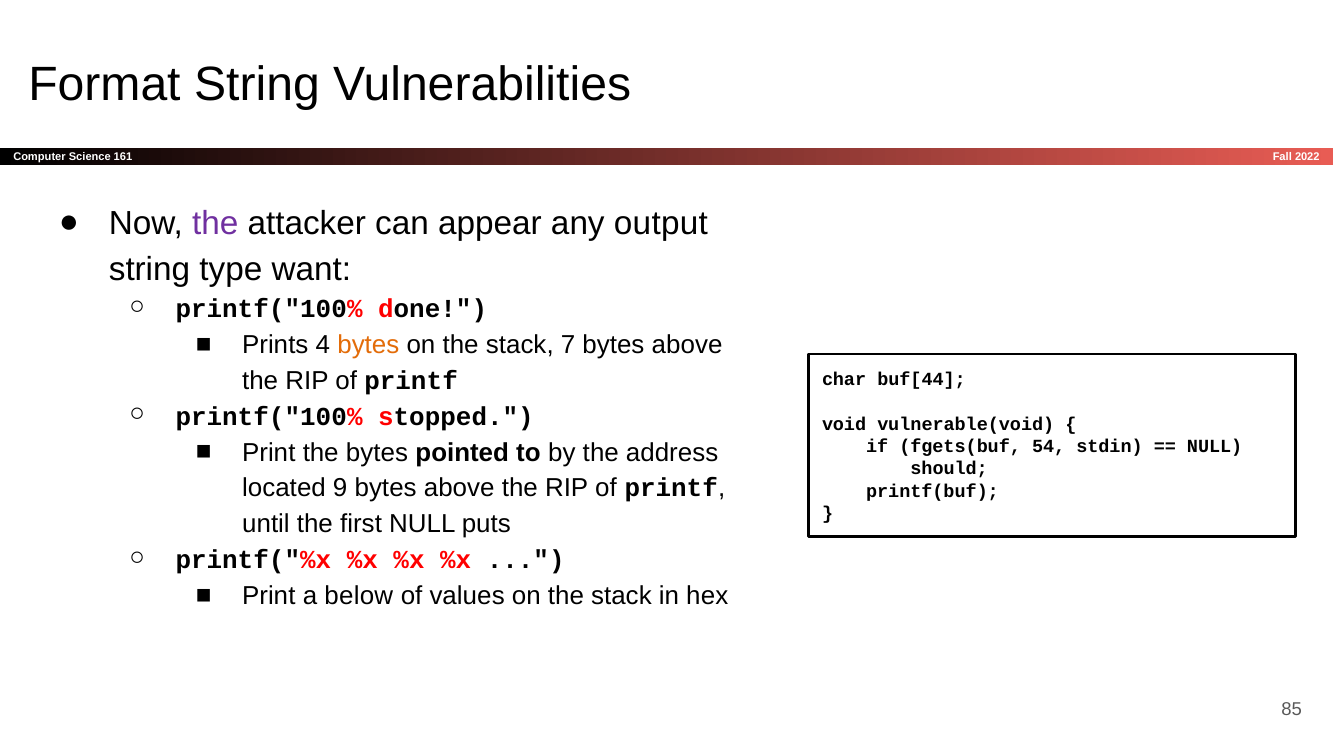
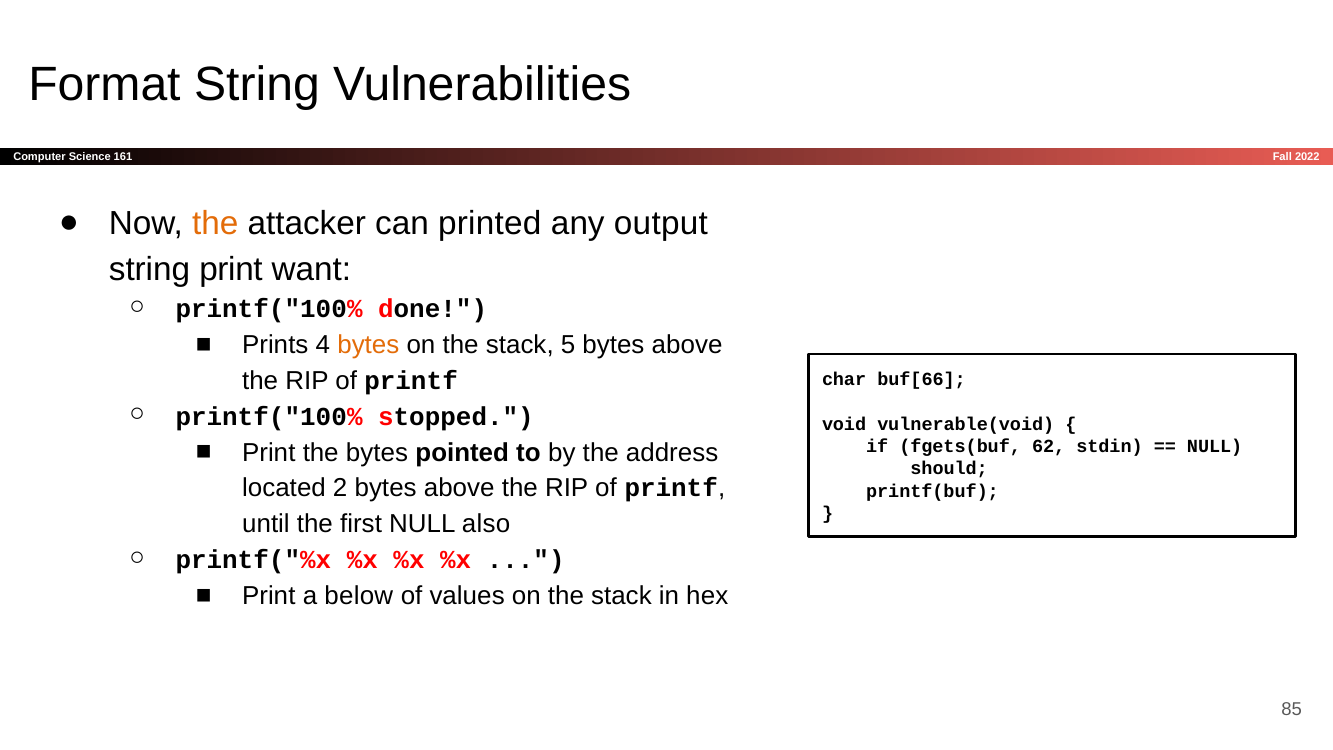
the colour: purple -> orange (215, 223)
appear: appear -> printed (490, 223)
string type: type -> print (231, 269)
7: 7 -> 5 (568, 345)
buf[44: buf[44 -> buf[66 (922, 380)
54: 54 -> 62 (1049, 446)
9: 9 -> 2 (340, 488)
puts: puts -> also (486, 524)
